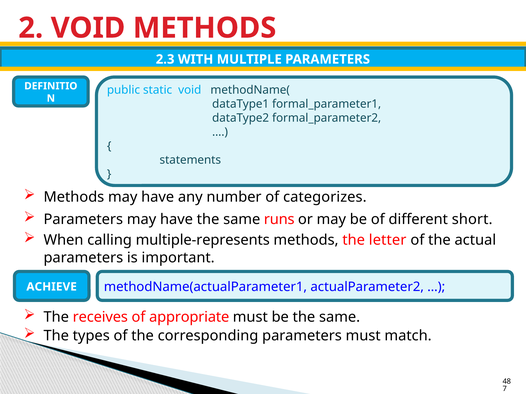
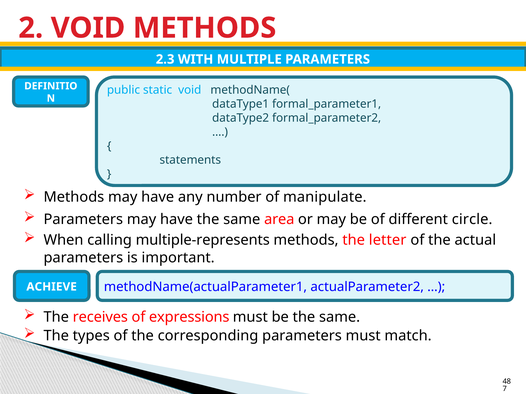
categorizes: categorizes -> manipulate (325, 197)
runs: runs -> area (279, 220)
short: short -> circle (472, 220)
appropriate: appropriate -> expressions (189, 317)
